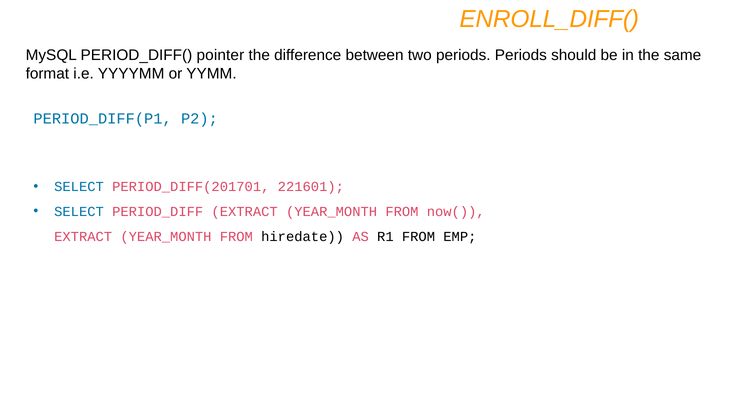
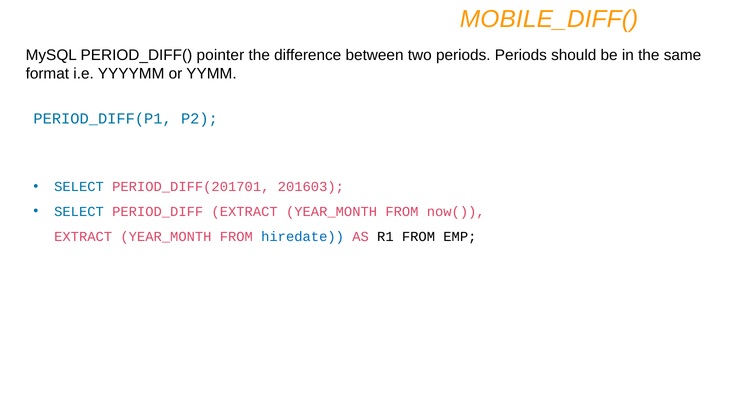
ENROLL_DIFF(: ENROLL_DIFF( -> MOBILE_DIFF( (549, 19)
221601: 221601 -> 201603 (311, 187)
hiredate colour: black -> blue (303, 237)
